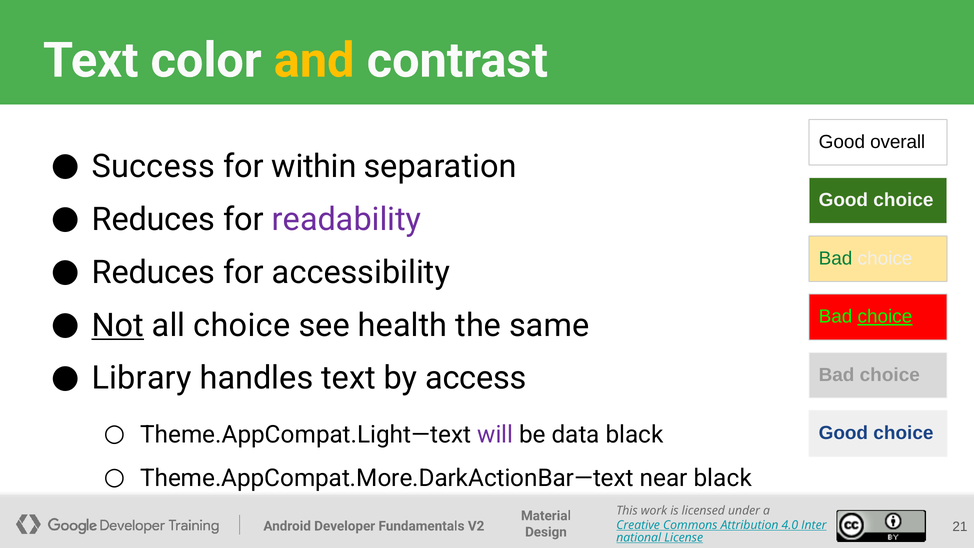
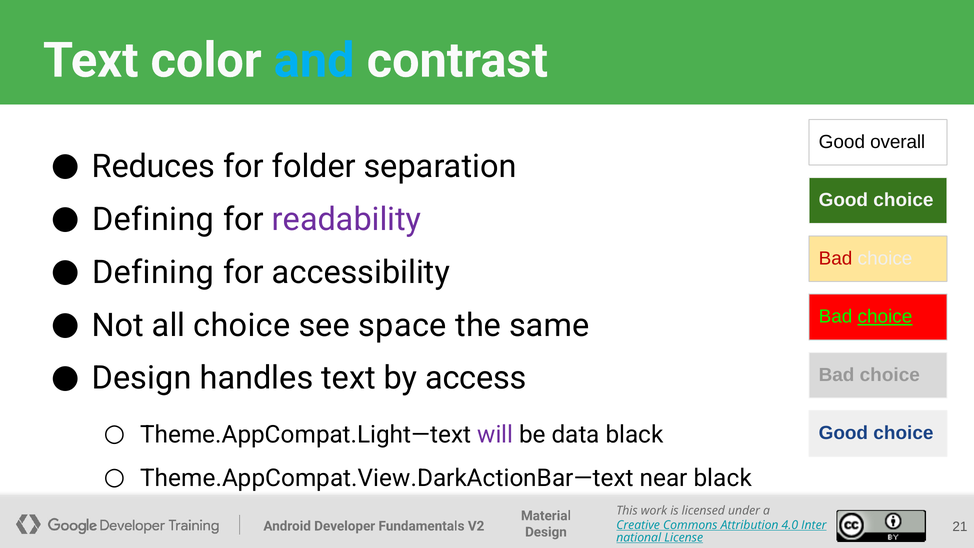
and colour: yellow -> light blue (314, 61)
Success: Success -> Reduces (153, 166)
within: within -> folder (314, 166)
Reduces: Reduces -> Defining (153, 219)
Bad colour: green -> red (836, 258)
Reduces: Reduces -> Defining (153, 272)
Not underline: present -> none (118, 325)
health: health -> space (402, 325)
Library: Library -> Design (142, 378)
Theme.AppCompat.More.DarkActionBar—text: Theme.AppCompat.More.DarkActionBar—text -> Theme.AppCompat.View.DarkActionBar—text (387, 478)
